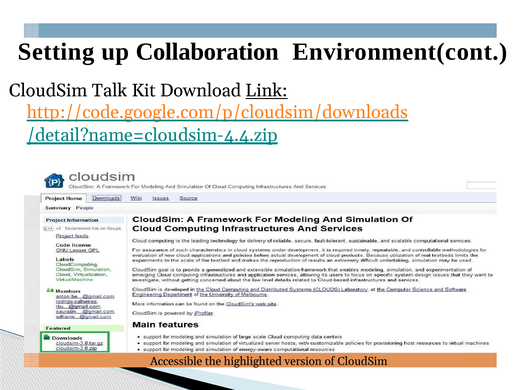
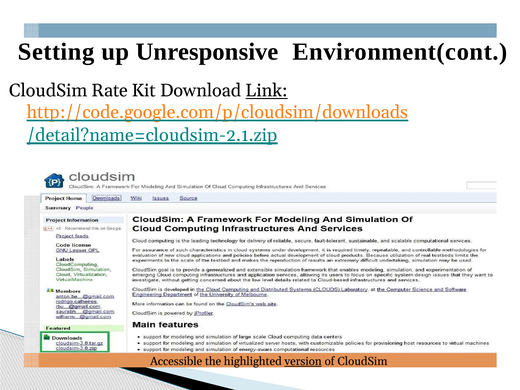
Collaboration: Collaboration -> Unresponsive (207, 52)
Talk: Talk -> Rate (110, 91)
/detail?name=cloudsim-4.4.zip: /detail?name=cloudsim-4.4.zip -> /detail?name=cloudsim-2.1.zip (152, 135)
version underline: none -> present (303, 361)
